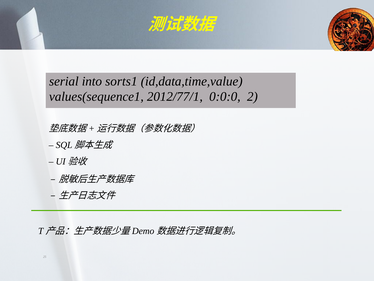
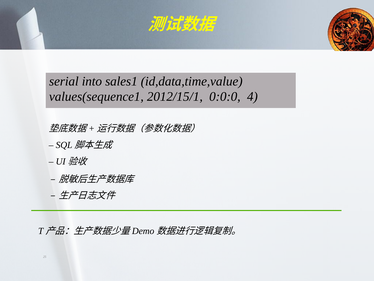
sorts1: sorts1 -> sales1 (121, 81)
2012/77/1: 2012/77/1 -> 2012/15/1 (175, 96)
2: 2 -> 4 (252, 96)
